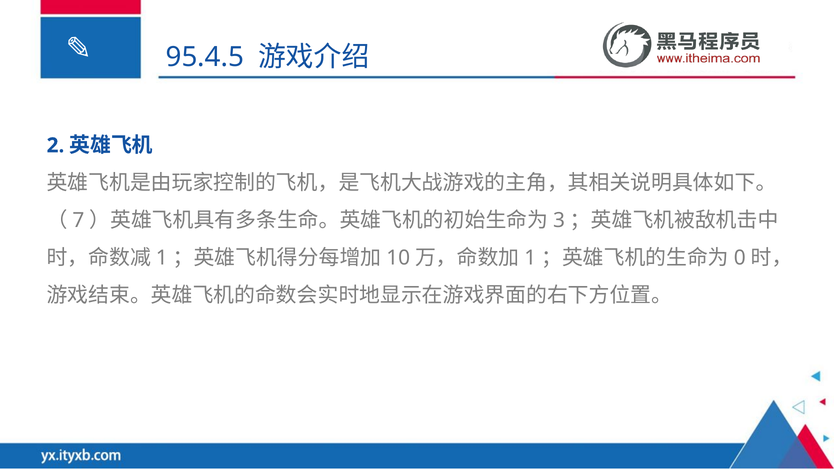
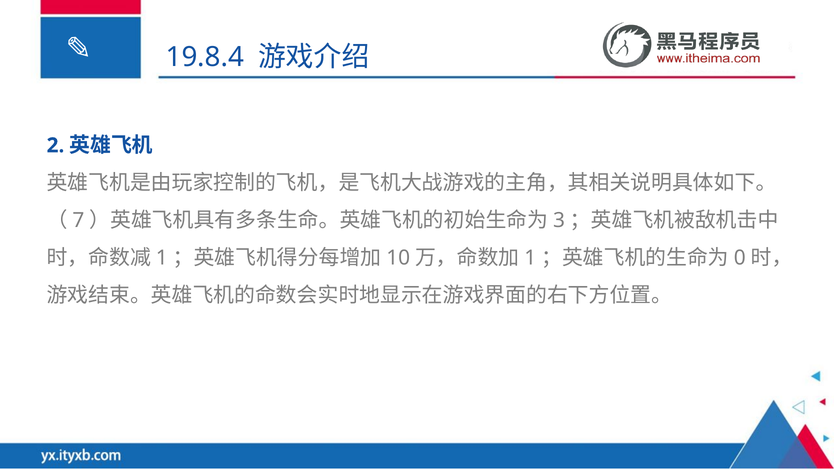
95.4.5: 95.4.5 -> 19.8.4 (205, 57)
